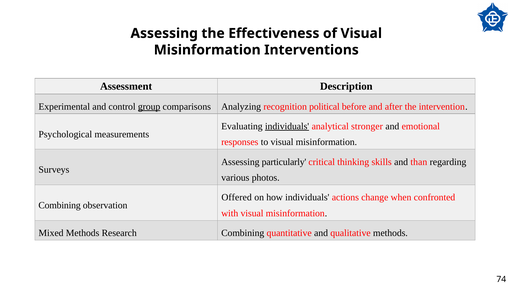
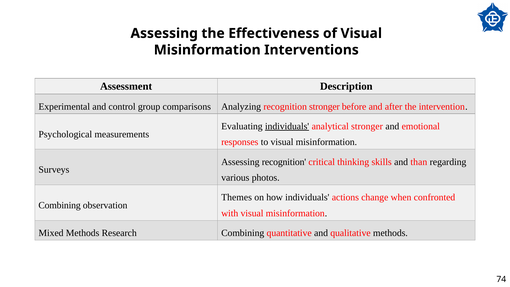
group underline: present -> none (149, 106)
recognition political: political -> stronger (324, 106)
Assessing particularly: particularly -> recognition (284, 162)
Offered: Offered -> Themes (237, 197)
